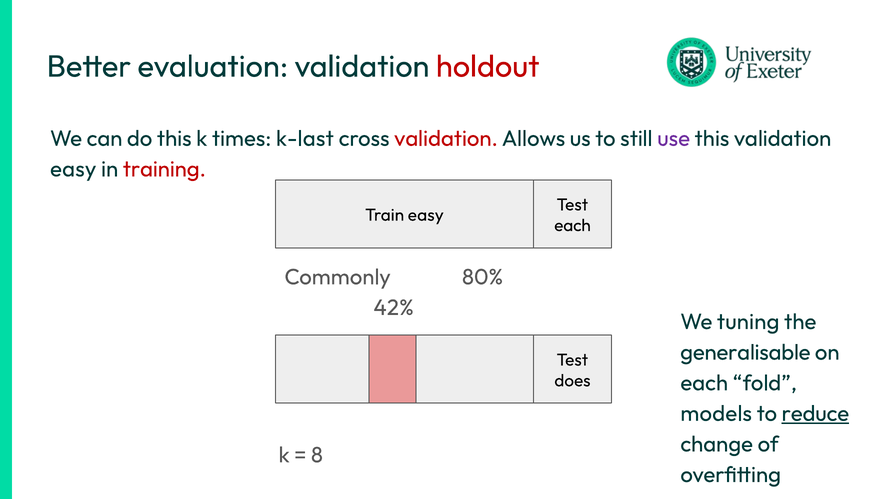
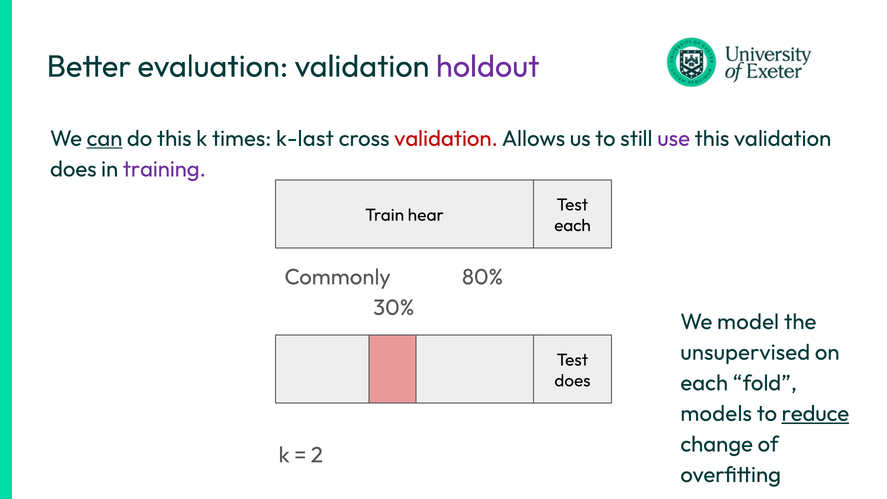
holdout colour: red -> purple (488, 67)
can underline: none -> present (104, 138)
easy: easy -> does (73, 169)
training colour: red -> purple (164, 169)
Train easy: easy -> hear (426, 215)
42%: 42% -> 30% (394, 308)
tuning: tuning -> model (748, 322)
generalisable: generalisable -> unsupervised (745, 352)
8: 8 -> 2 (317, 455)
